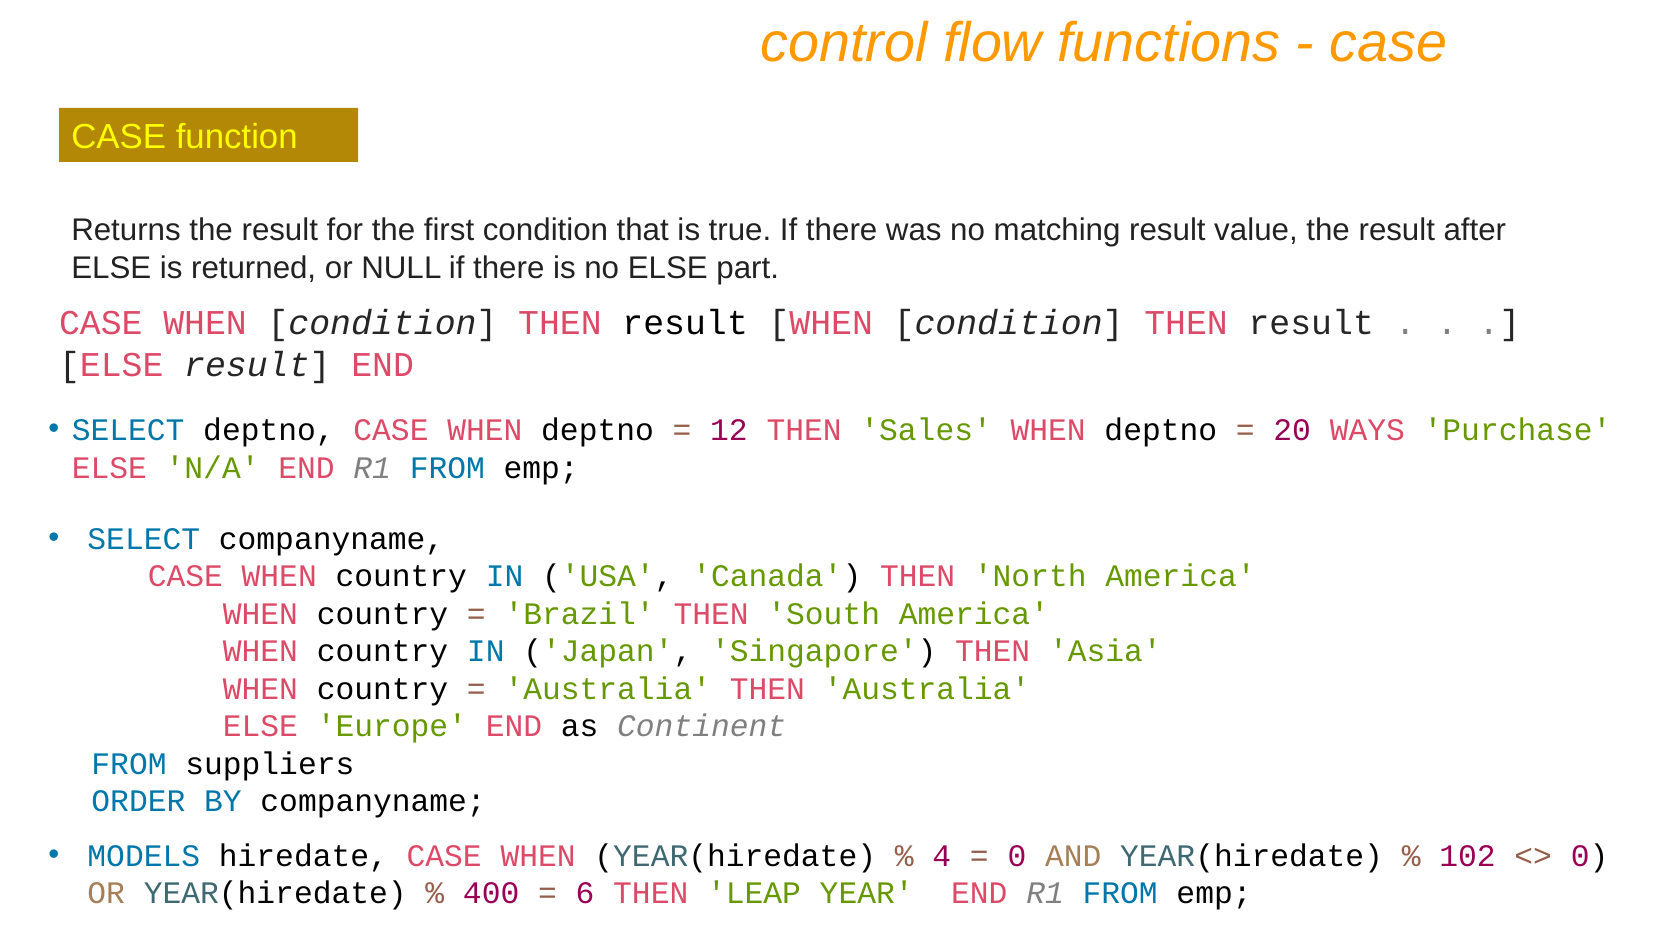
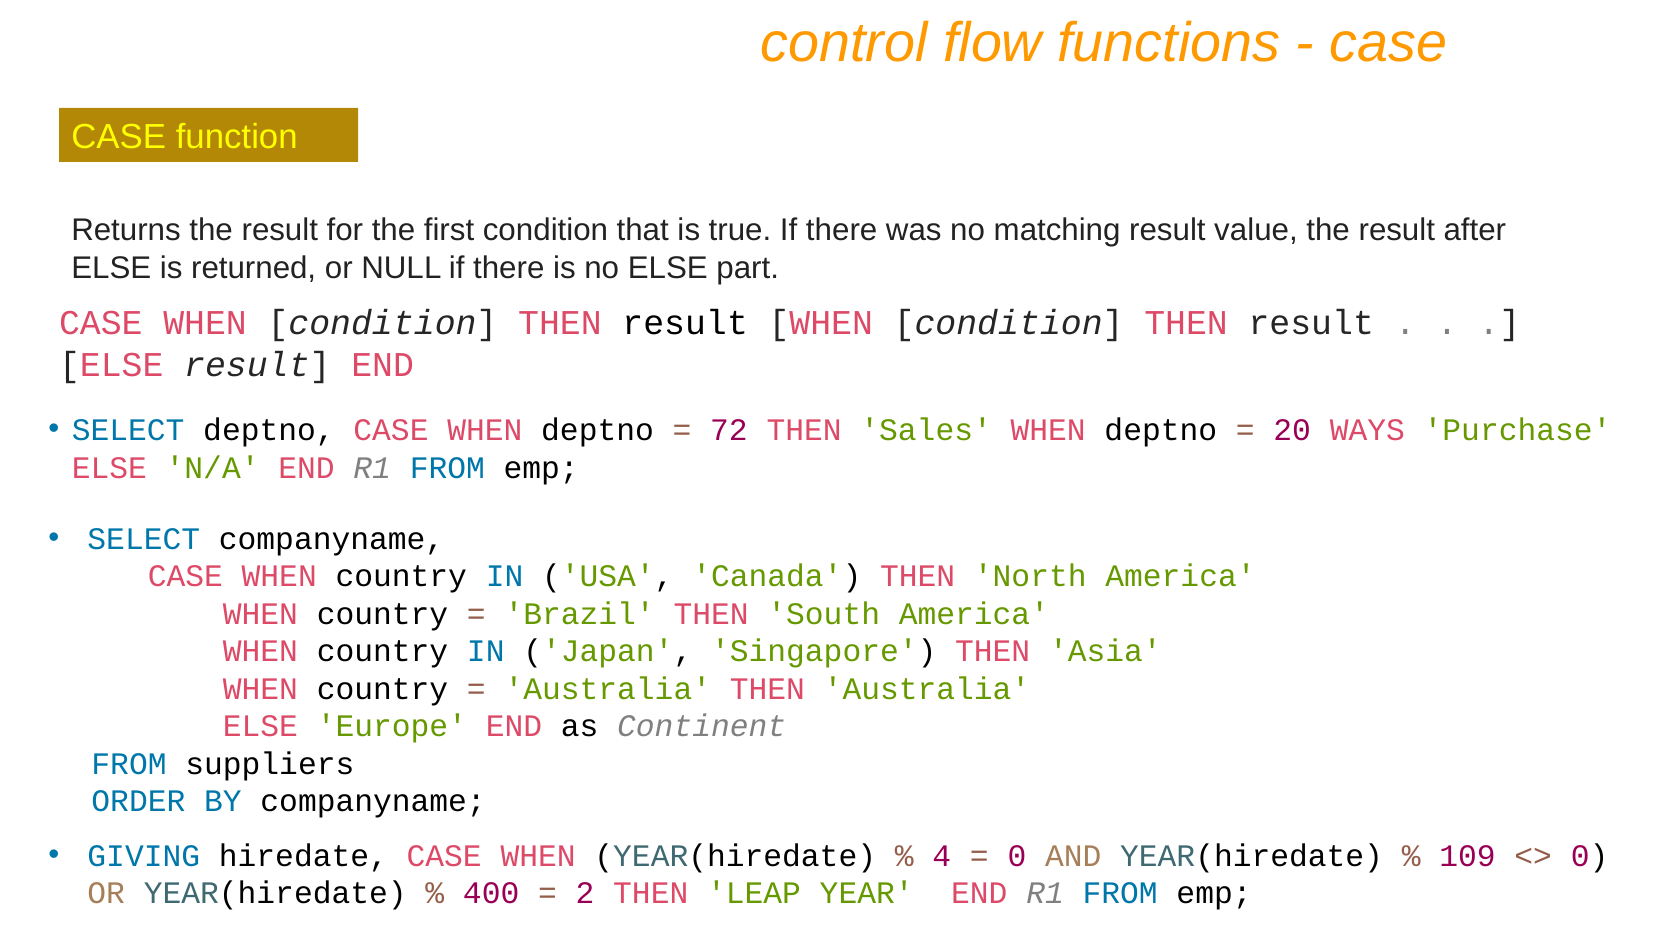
12: 12 -> 72 (729, 430)
MODELS: MODELS -> GIVING (144, 856)
102: 102 -> 109 (1468, 856)
6: 6 -> 2 (585, 893)
